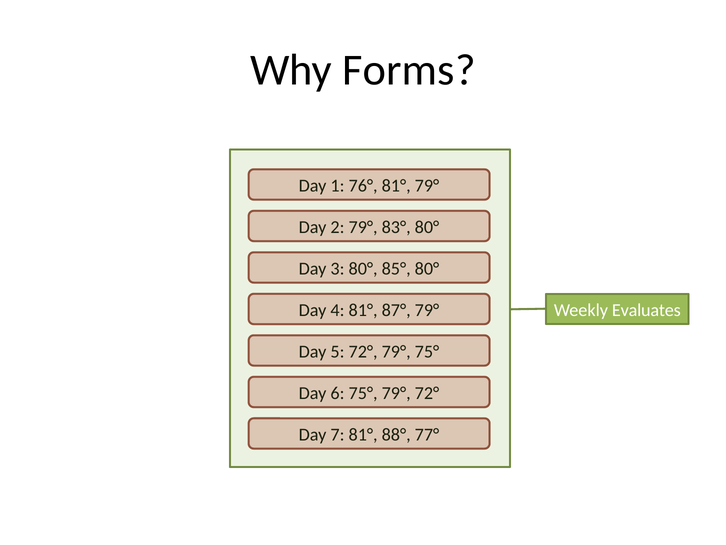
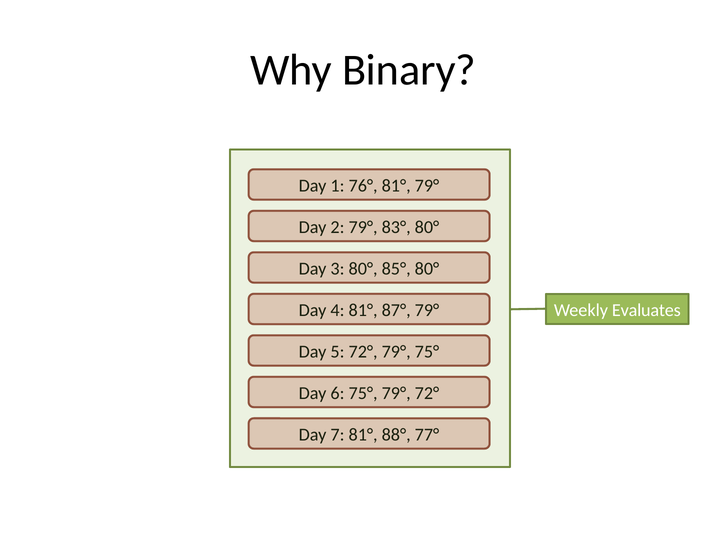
Forms: Forms -> Binary (409, 70)
